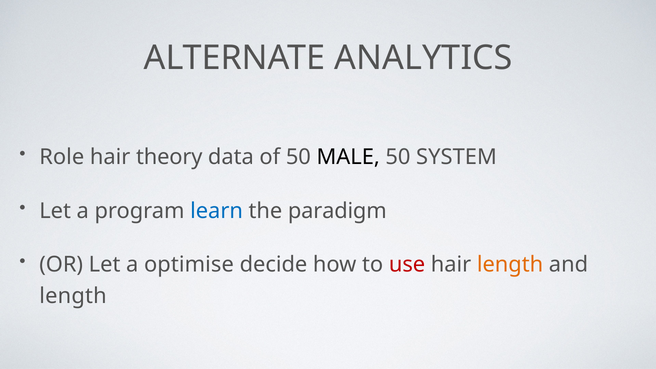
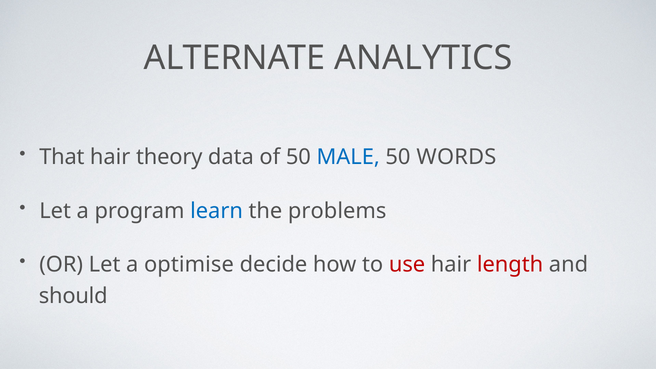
Role: Role -> That (62, 157)
MALE colour: black -> blue (348, 157)
SYSTEM: SYSTEM -> WORDS (456, 157)
paradigm: paradigm -> problems (337, 211)
length colour: orange -> red (510, 265)
length: length -> should (73, 296)
